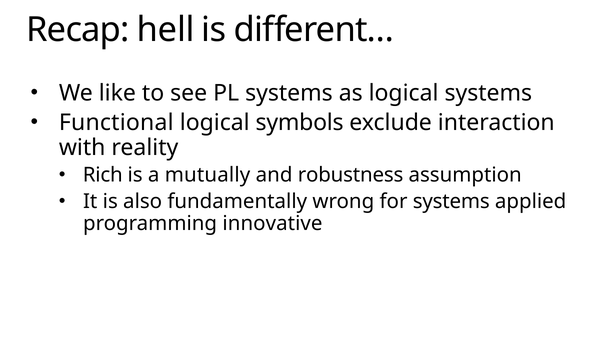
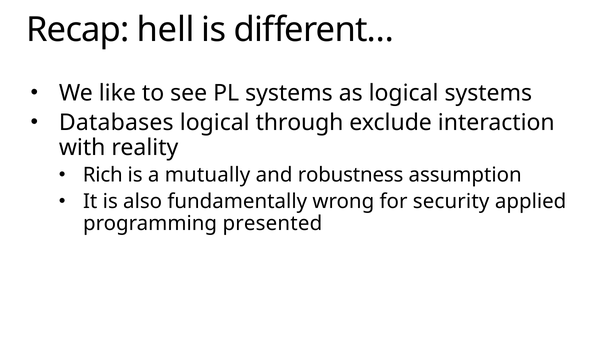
Functional: Functional -> Databases (116, 122)
symbols: symbols -> through (300, 122)
for systems: systems -> security (451, 201)
innovative: innovative -> presented (272, 223)
